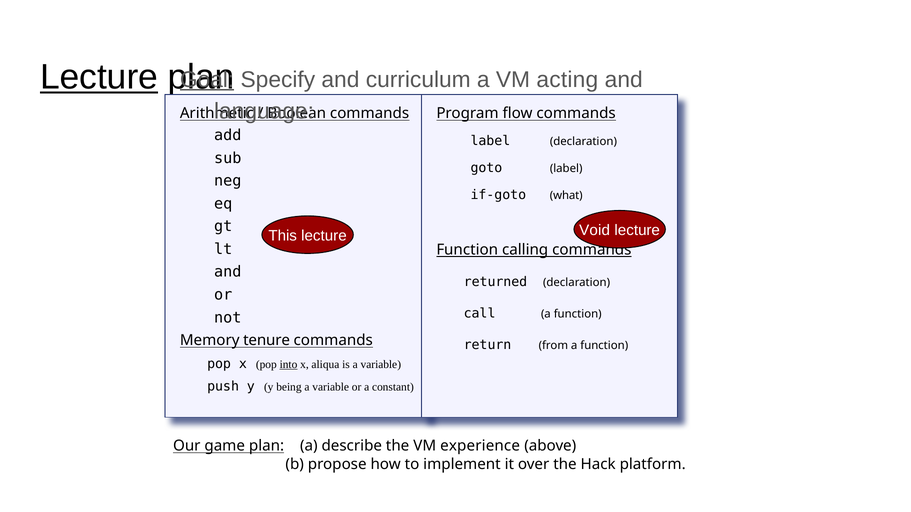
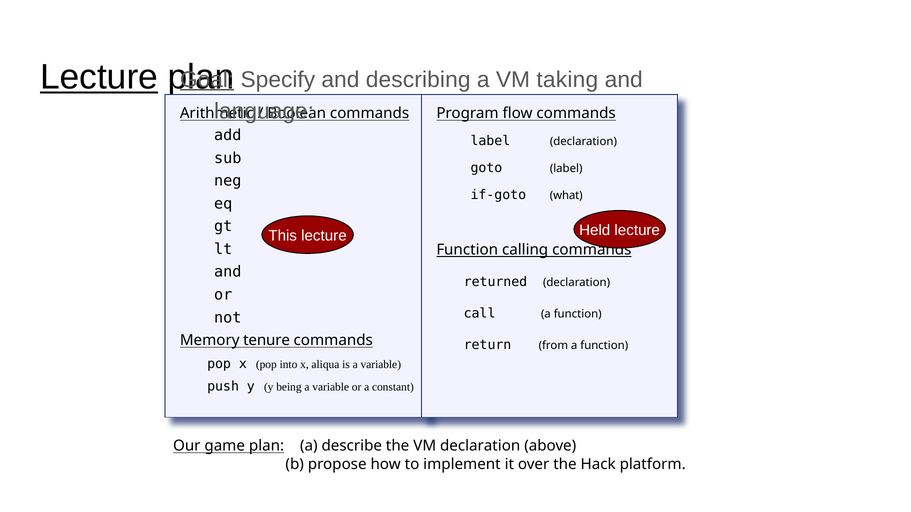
curriculum: curriculum -> describing (418, 80)
acting: acting -> taking (567, 80)
Void: Void -> Held (595, 230)
into underline: present -> none (288, 365)
VM experience: experience -> declaration (480, 446)
